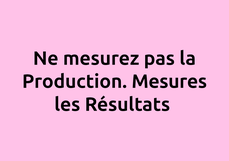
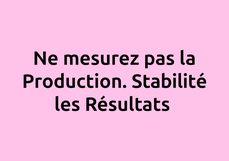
Mesures: Mesures -> Stabilité (169, 82)
